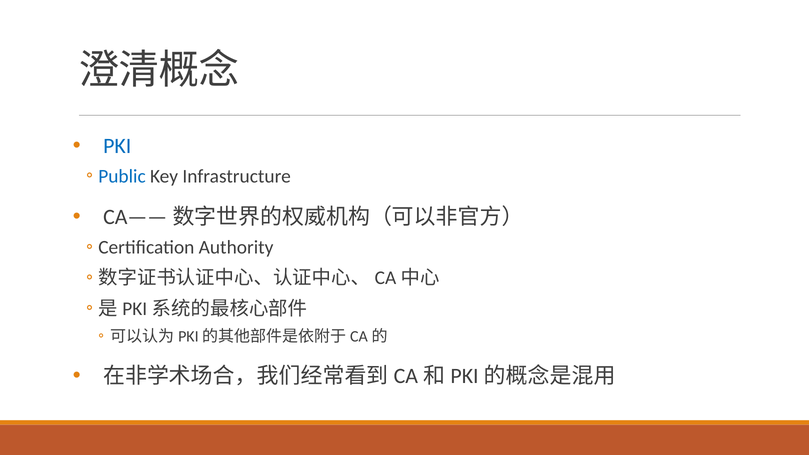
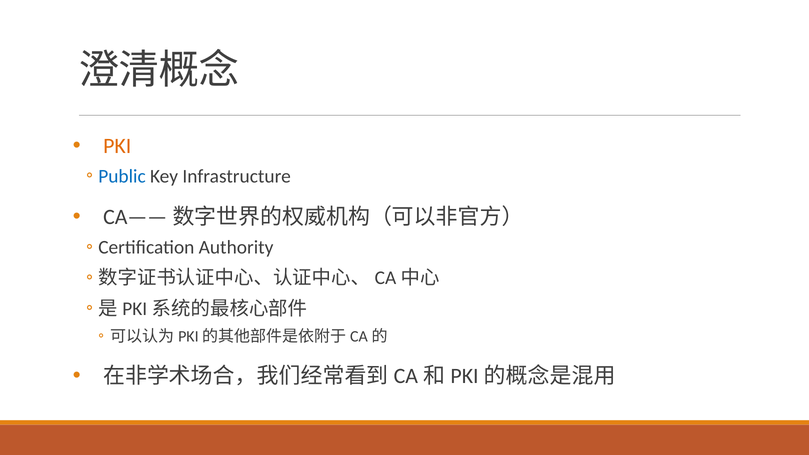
PKI colour: blue -> orange (117, 146)
